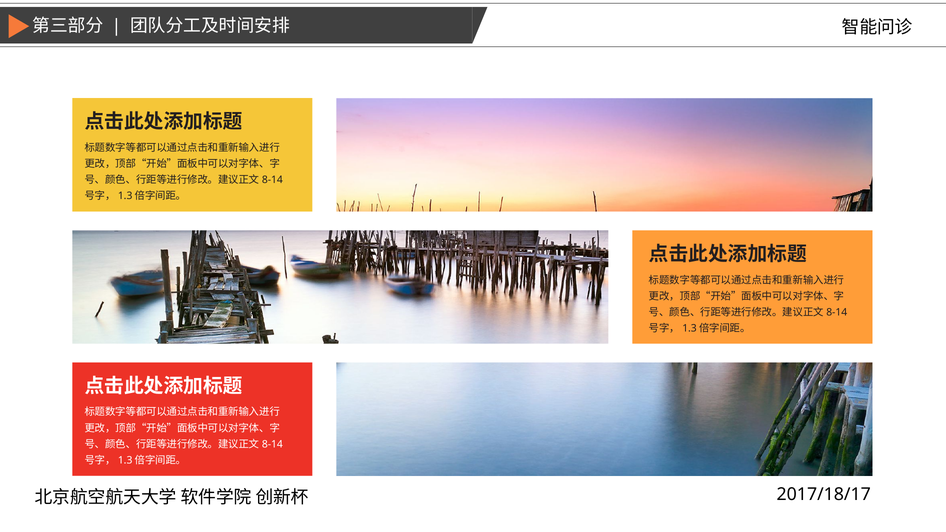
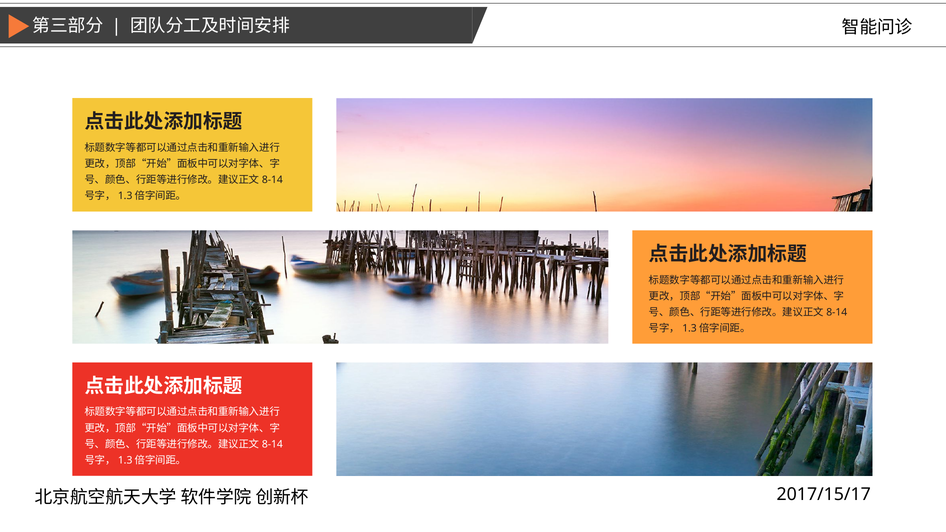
2017/18/17: 2017/18/17 -> 2017/15/17 (824, 494)
